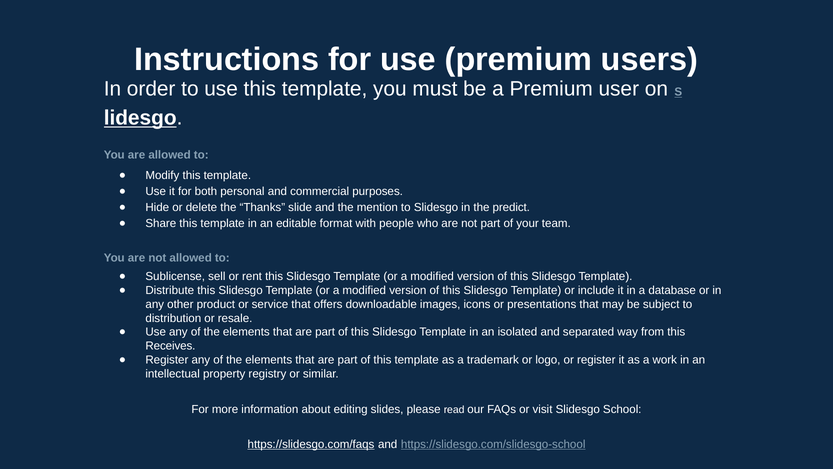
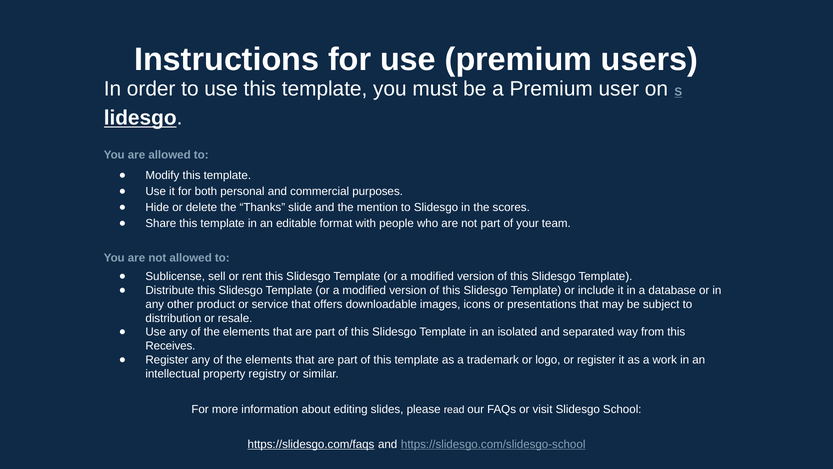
predict: predict -> scores (511, 207)
